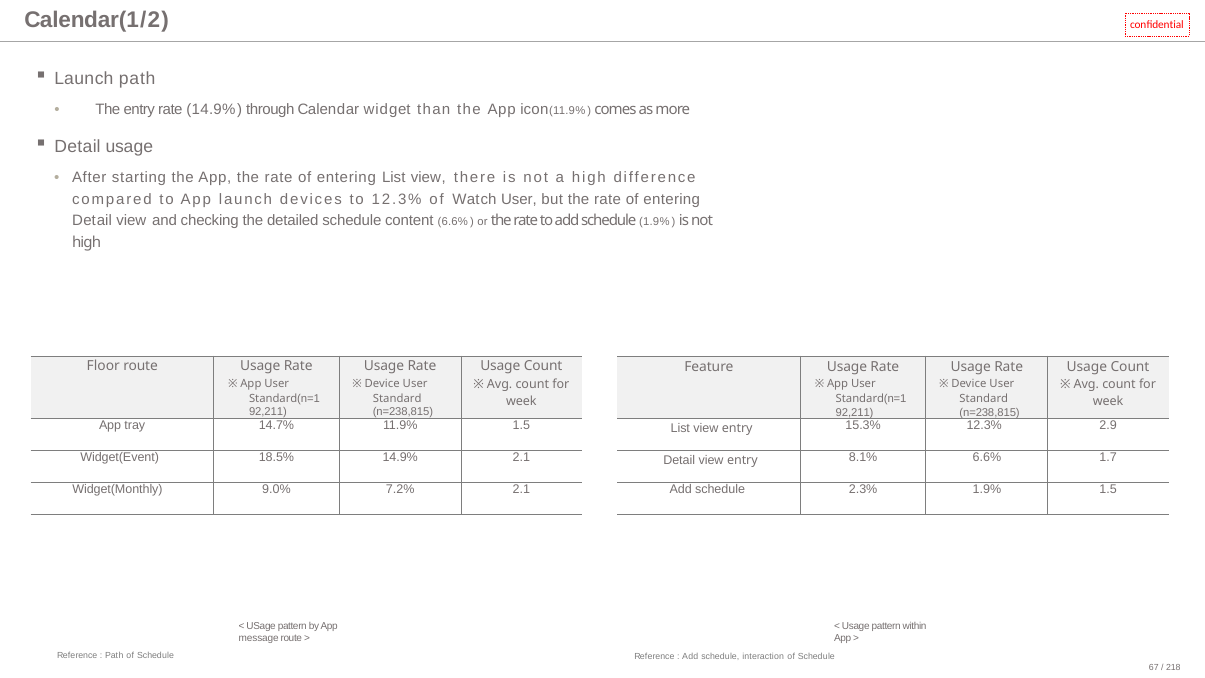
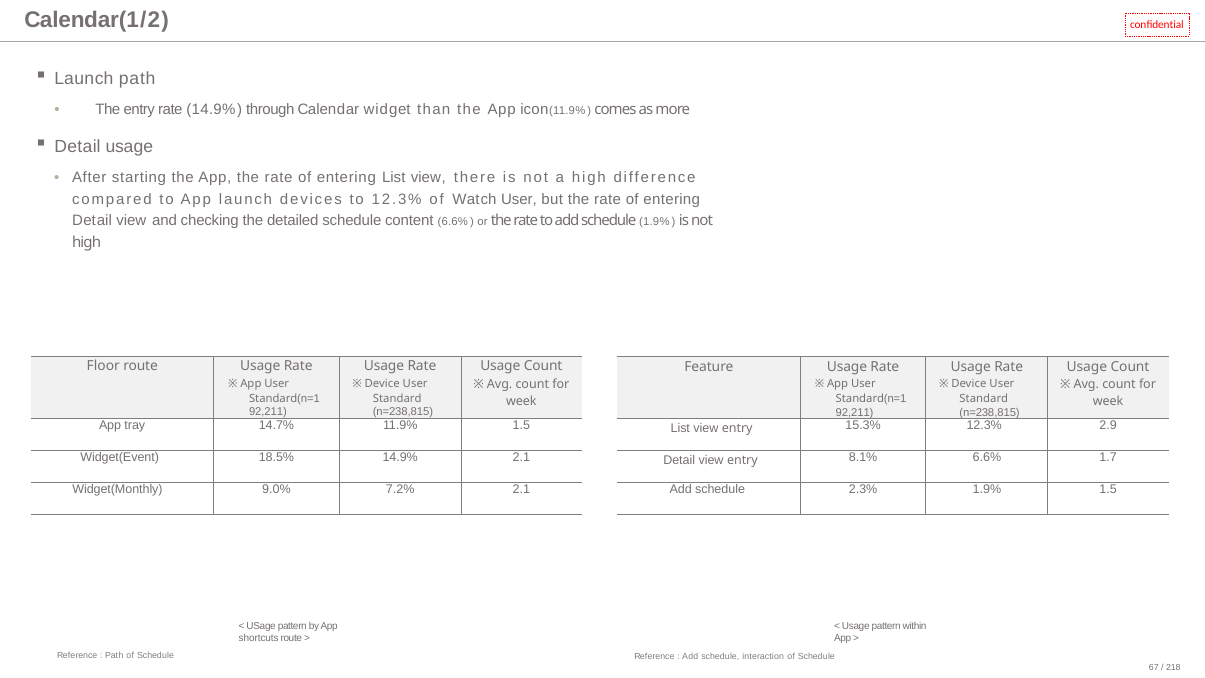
message: message -> shortcuts (259, 638)
